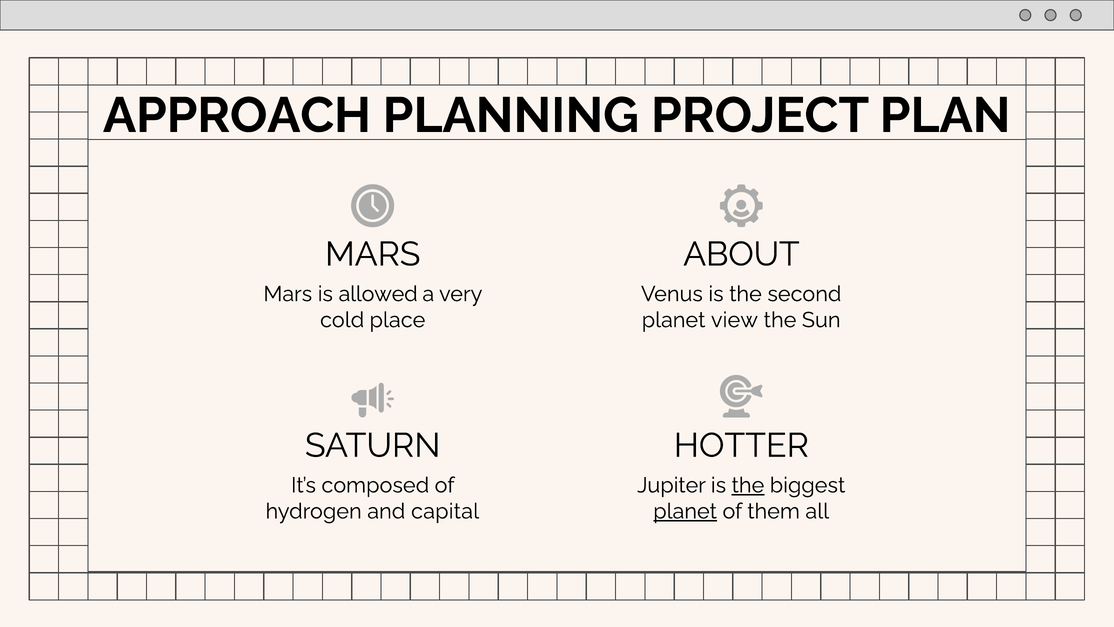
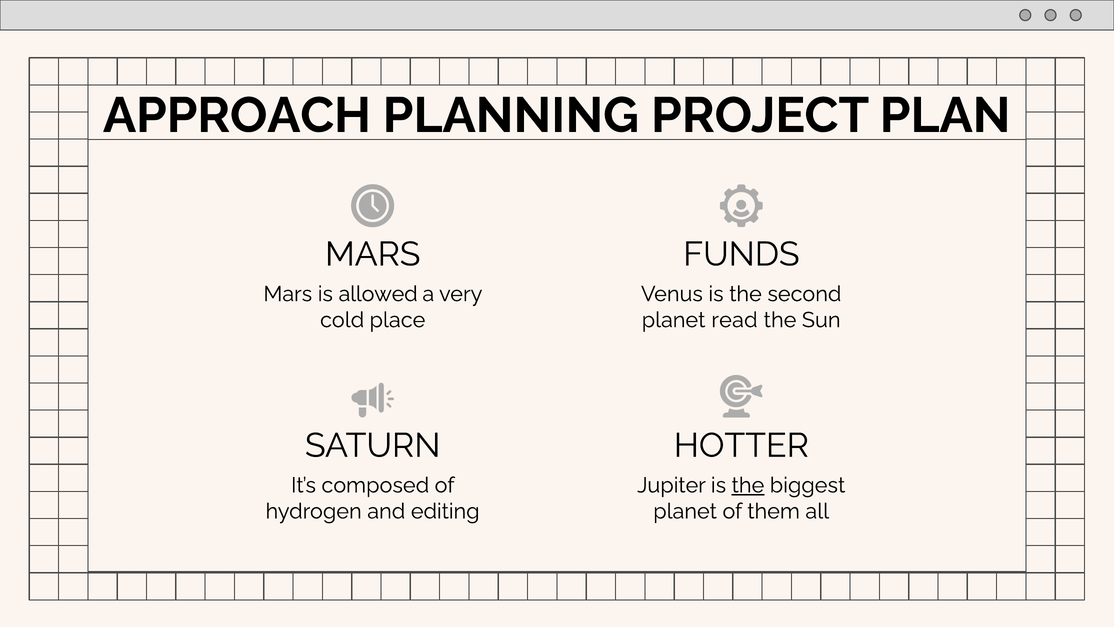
ABOUT: ABOUT -> FUNDS (741, 254)
view: view -> read (734, 320)
capital: capital -> editing (445, 511)
planet underline: present -> none (685, 511)
